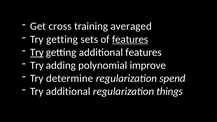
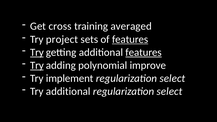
getting: getting -> project (62, 39)
features underline: none -> present (144, 52)
Try underline: none -> present (37, 65)
determine: determine -> implement (70, 78)
spend: spend -> select (172, 78)
things: things -> select (170, 91)
